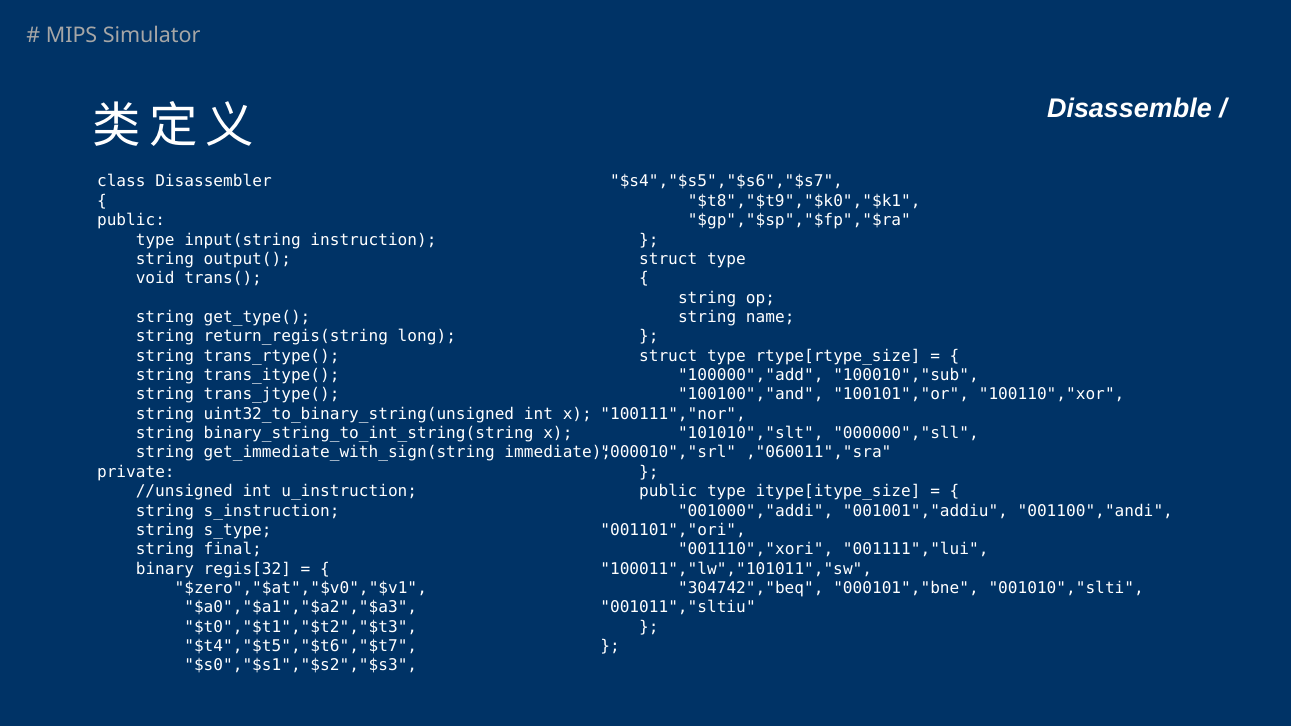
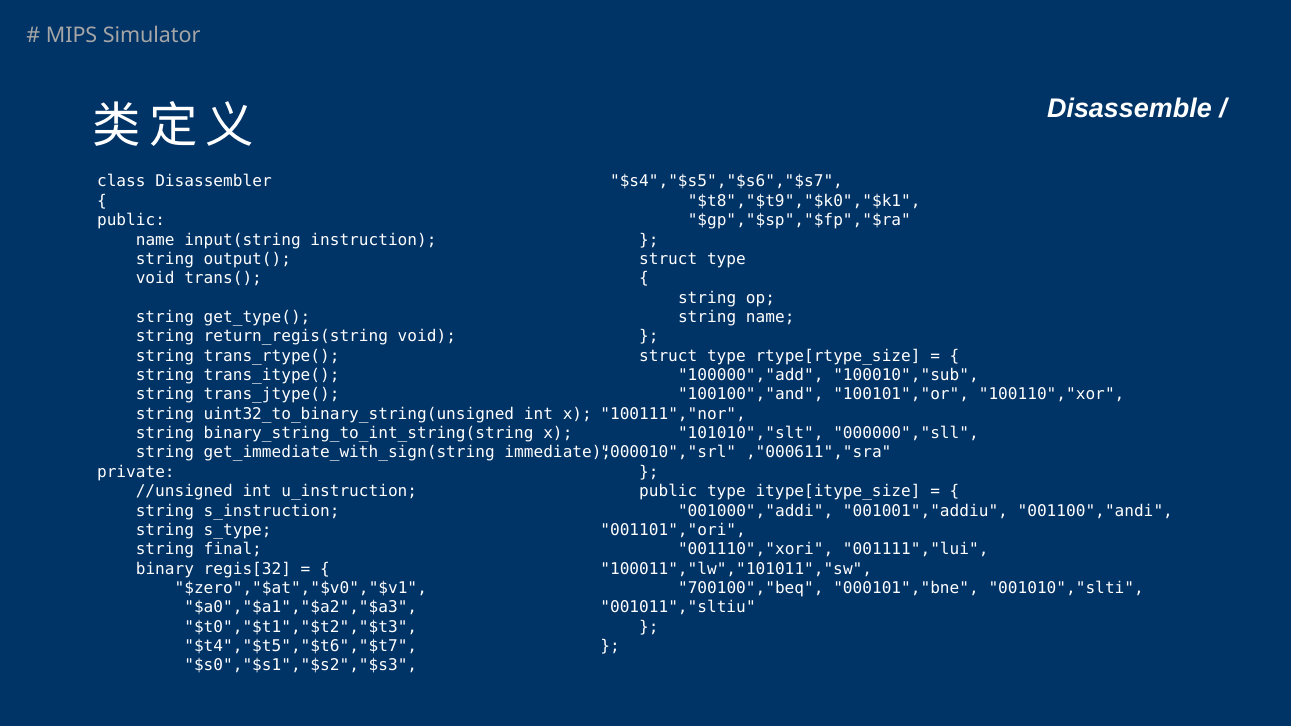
type: type -> name (155, 240)
return_regis(string long: long -> void (427, 337)
,"060011","sra: ,"060011","sra -> ,"000611","sra (819, 453)
304742","beq: 304742","beq -> 700100","beq (751, 588)
